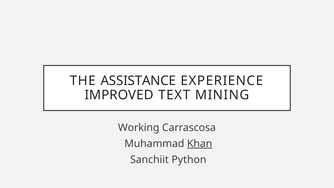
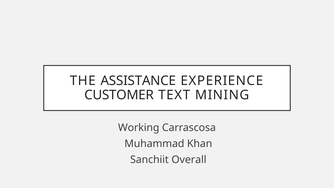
IMPROVED: IMPROVED -> CUSTOMER (119, 95)
Khan underline: present -> none (200, 143)
Python: Python -> Overall (189, 159)
